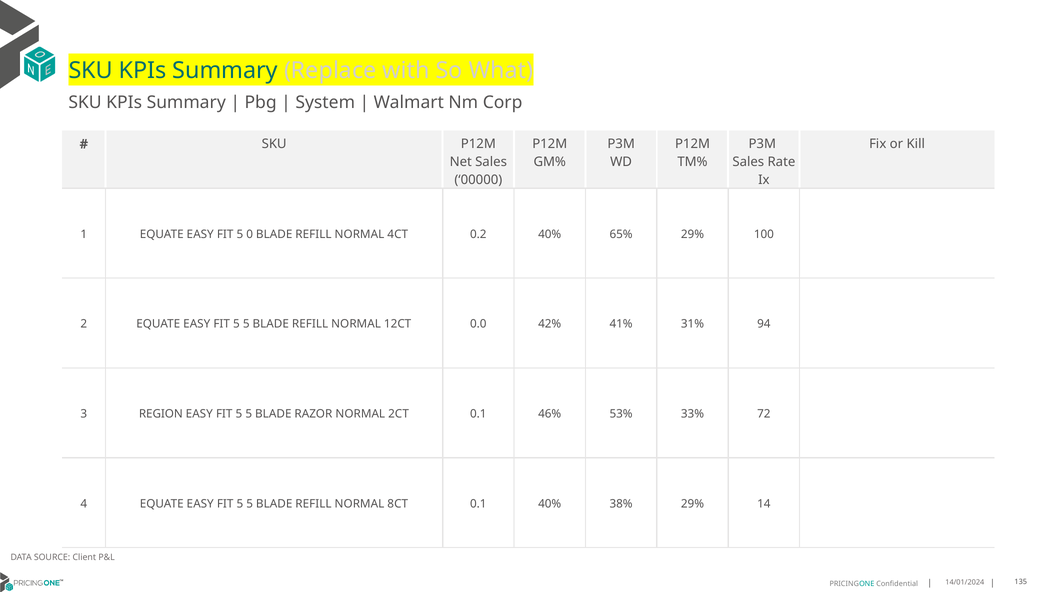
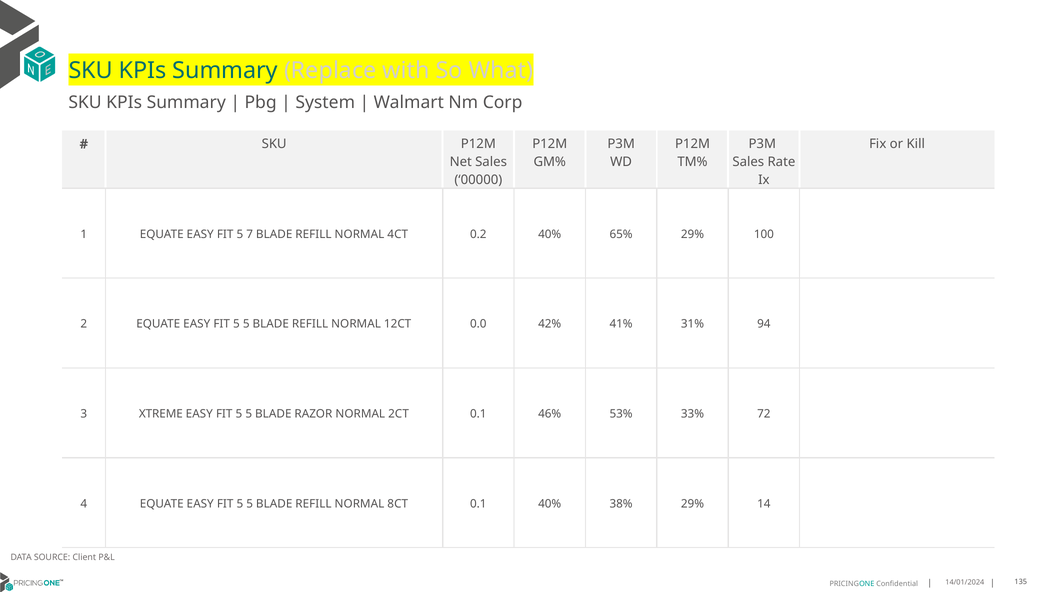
0: 0 -> 7 (250, 234)
REGION: REGION -> XTREME (161, 414)
